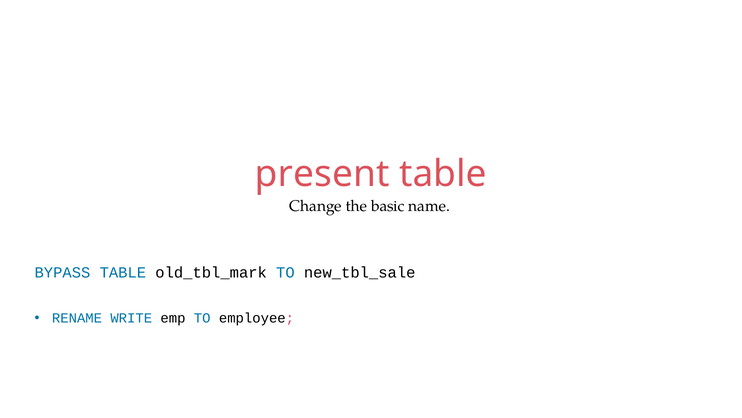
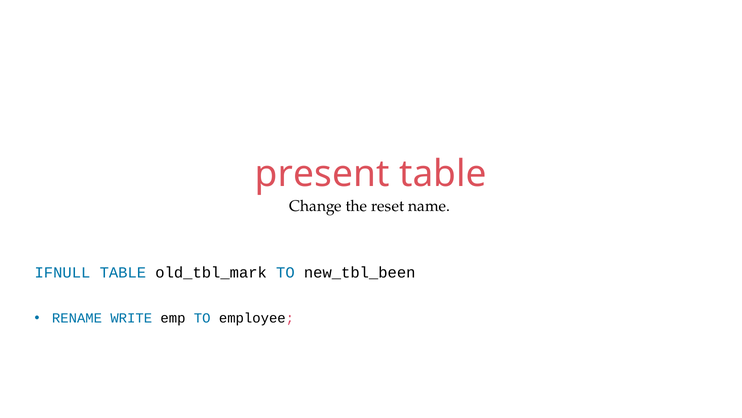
basic: basic -> reset (388, 206)
BYPASS: BYPASS -> IFNULL (62, 272)
new_tbl_sale: new_tbl_sale -> new_tbl_been (360, 272)
